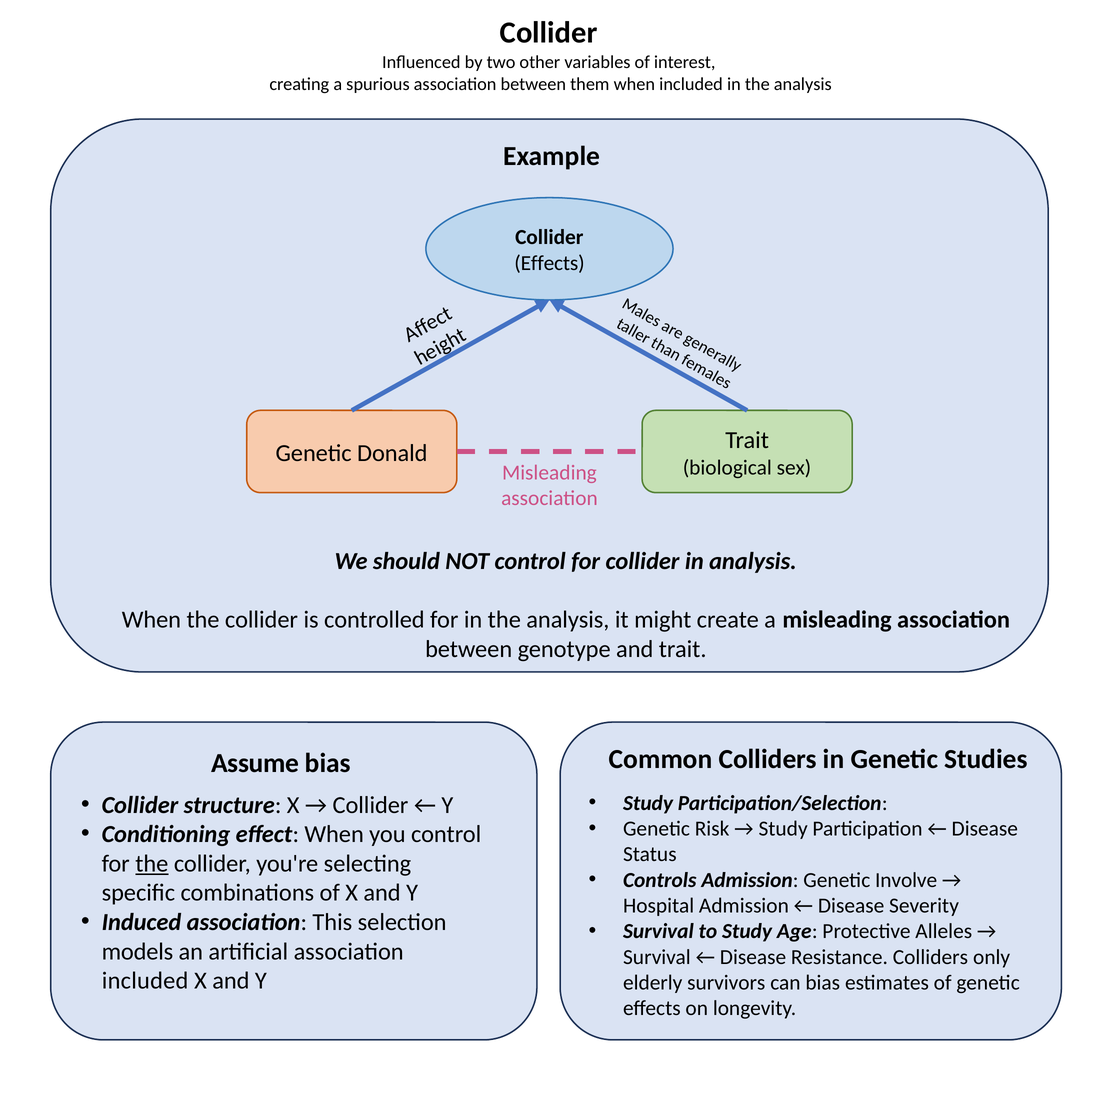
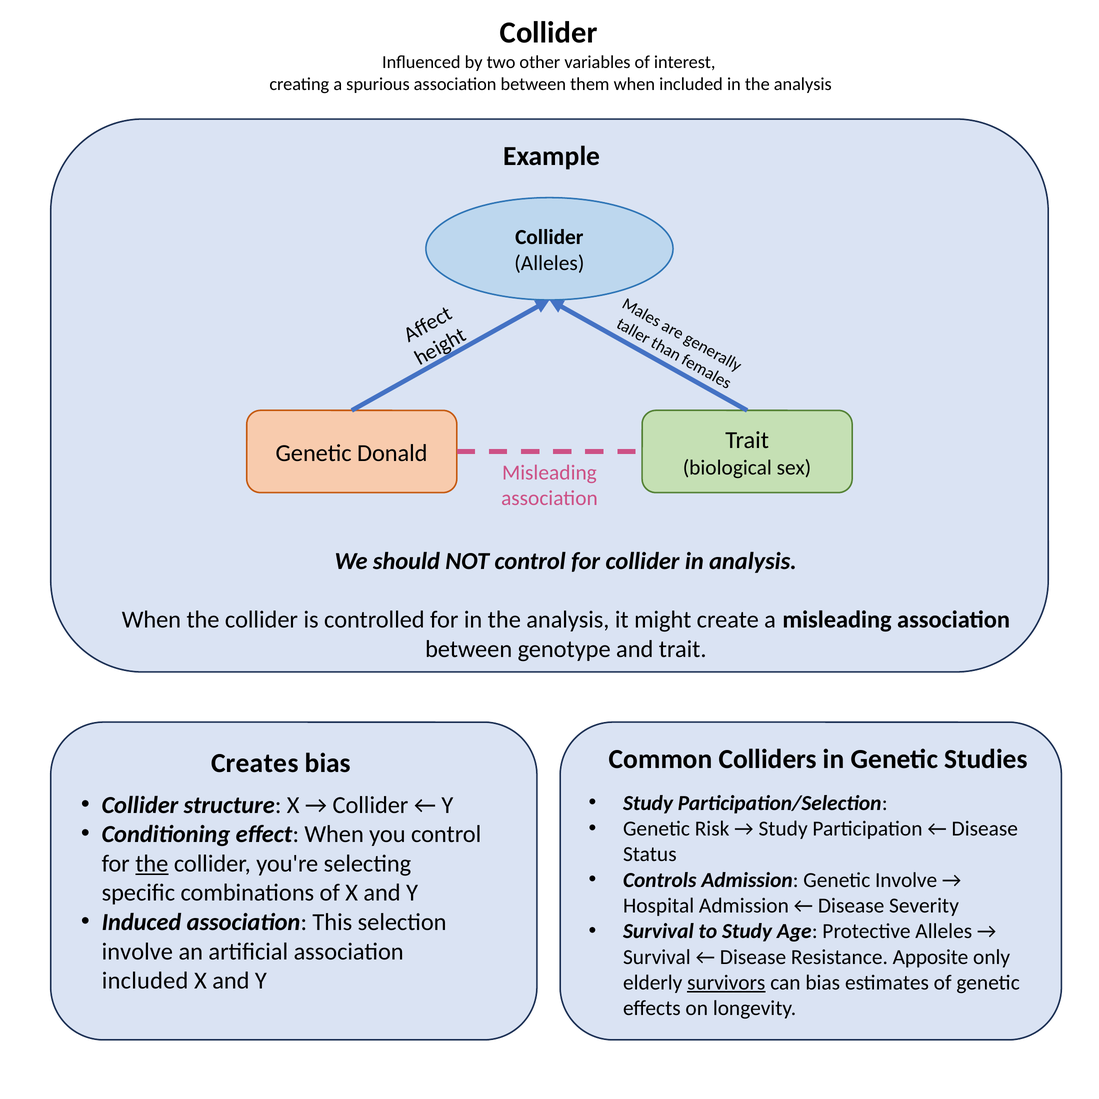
Effects: Effects -> Alleles (549, 263)
Assume: Assume -> Creates (255, 763)
models: models -> involve (137, 951)
Resistance Colliders: Colliders -> Apposite (931, 957)
survivors underline: none -> present (726, 983)
